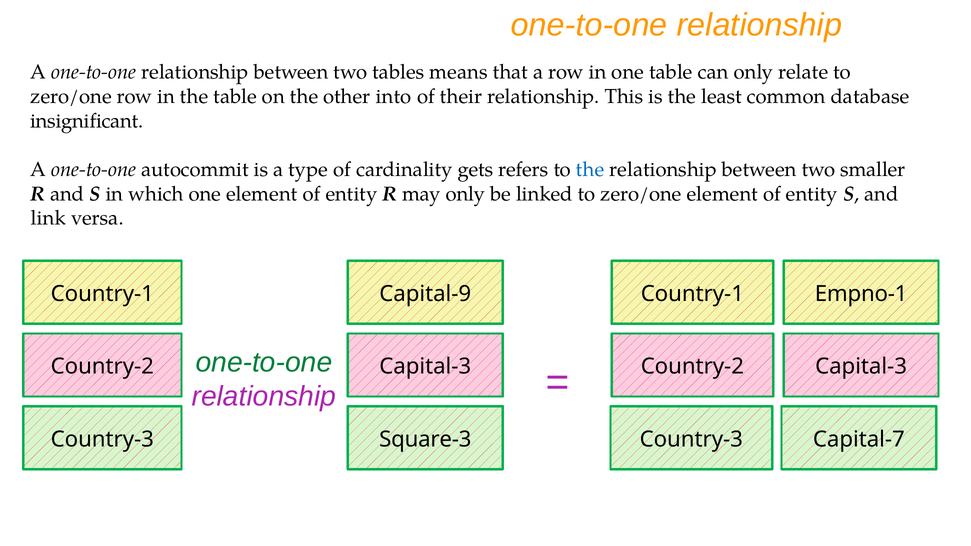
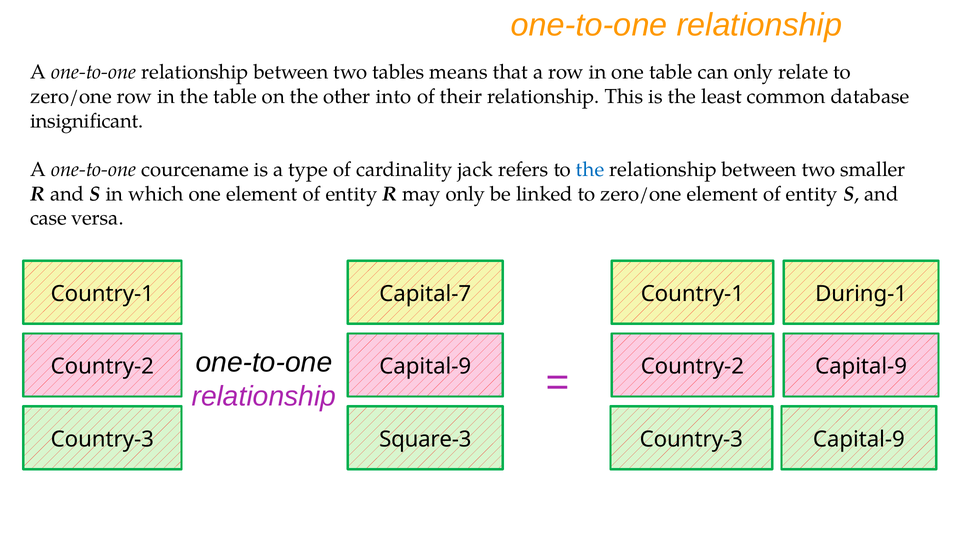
autocommit: autocommit -> courcename (195, 170)
gets: gets -> jack (475, 170)
link: link -> case (49, 218)
Capital-9: Capital-9 -> Capital-7 (425, 294)
Empno-1: Empno-1 -> During-1 (861, 294)
one-to-one colour: green -> black (264, 363)
Capital-3: Capital-3 -> Capital-9 (425, 367)
Capital-3: Capital-3 -> Capital-9 (861, 367)
Country-3 Capital-7: Capital-7 -> Capital-9 (859, 439)
